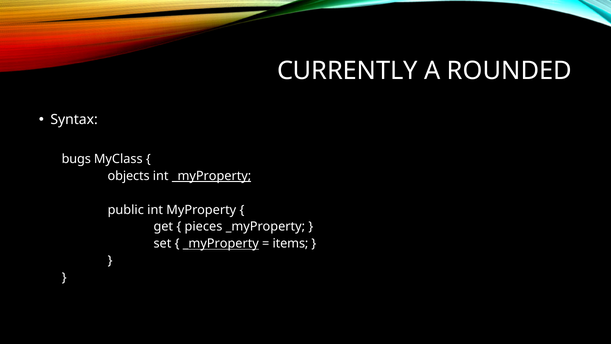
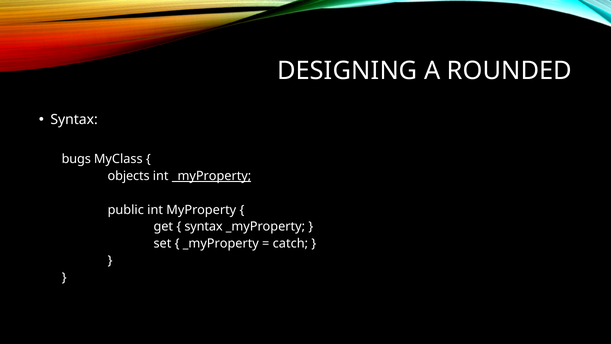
CURRENTLY: CURRENTLY -> DESIGNING (347, 71)
pieces: pieces -> syntax (204, 227)
_myProperty underline: present -> none (221, 243)
items: items -> catch (290, 243)
